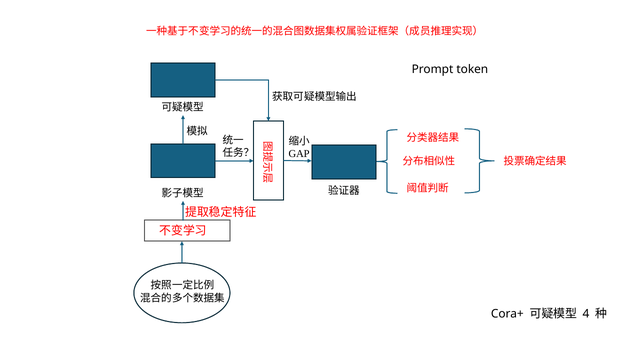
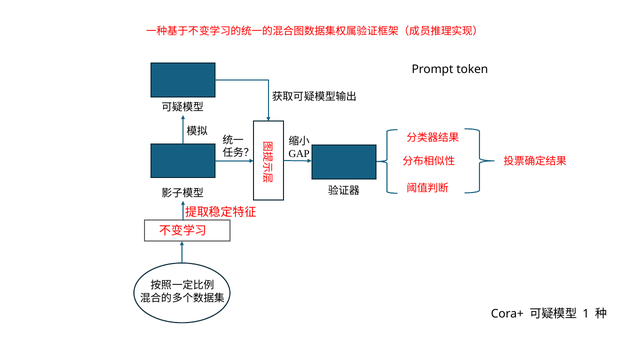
4: 4 -> 1 (586, 314)
